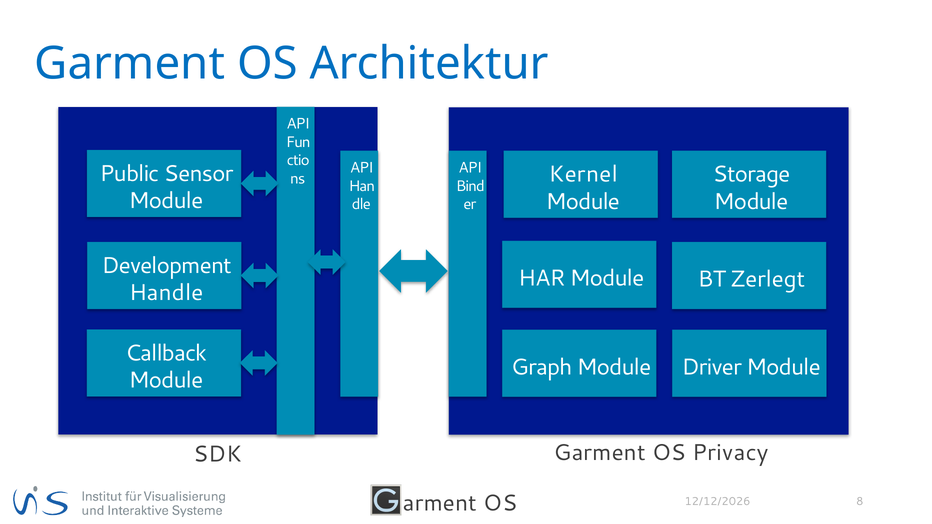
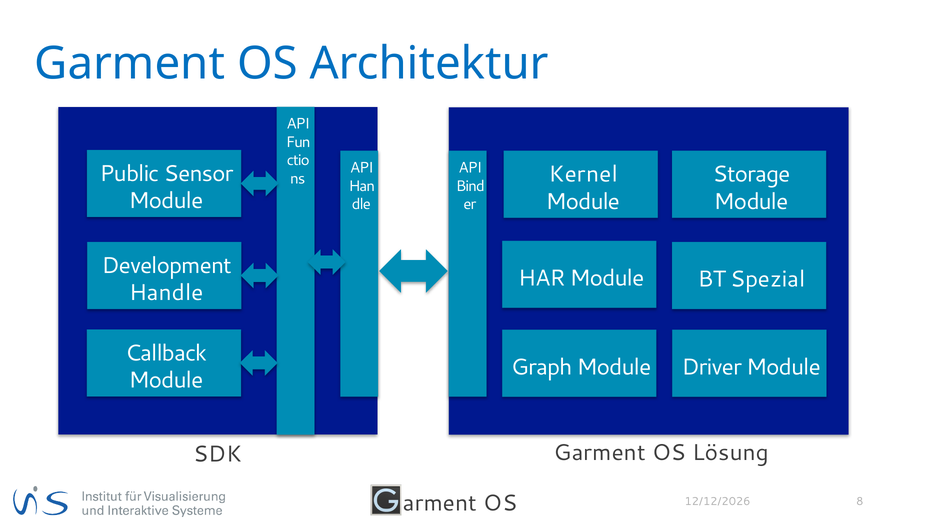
Zerlegt: Zerlegt -> Spezial (768, 279)
Privacy: Privacy -> Lösung (731, 453)
